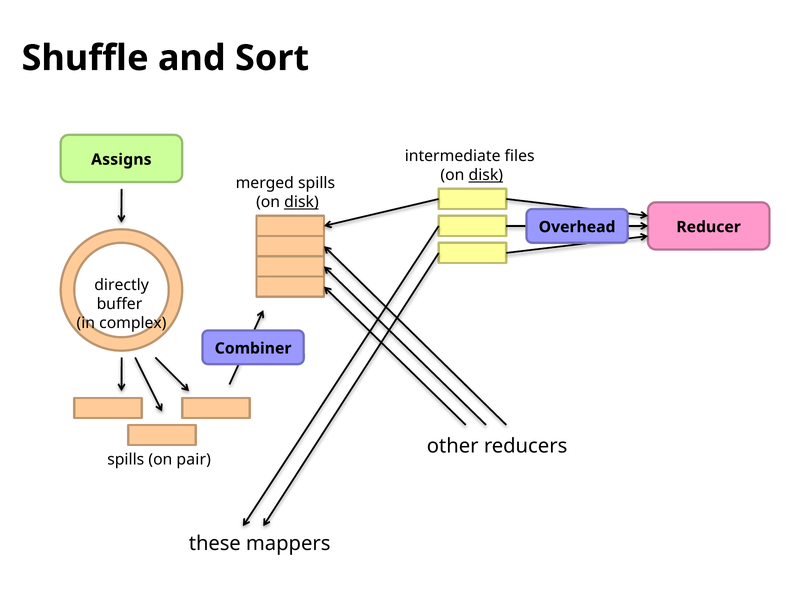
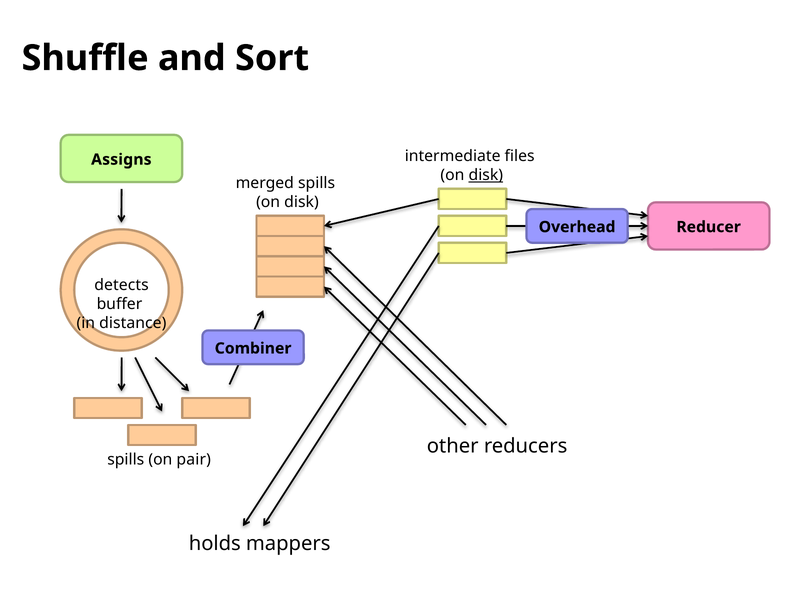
disk underline: present -> none (301, 202)
directly: directly -> detects (122, 285)
complex: complex -> distance (133, 323)
these: these -> holds (215, 544)
